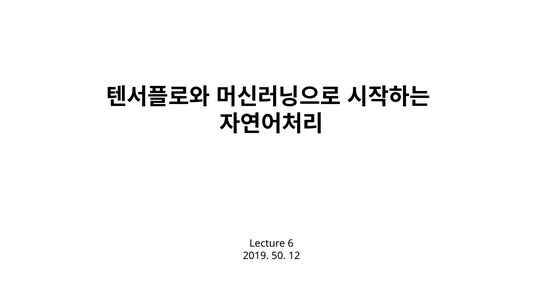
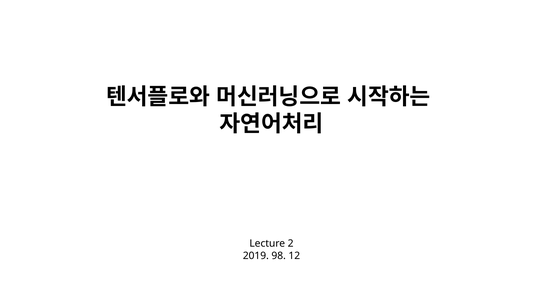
6: 6 -> 2 (291, 243)
50: 50 -> 98 (279, 255)
